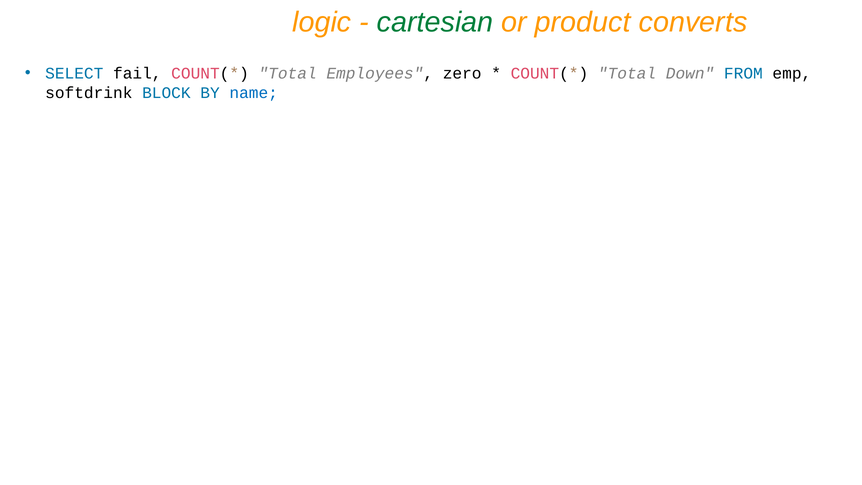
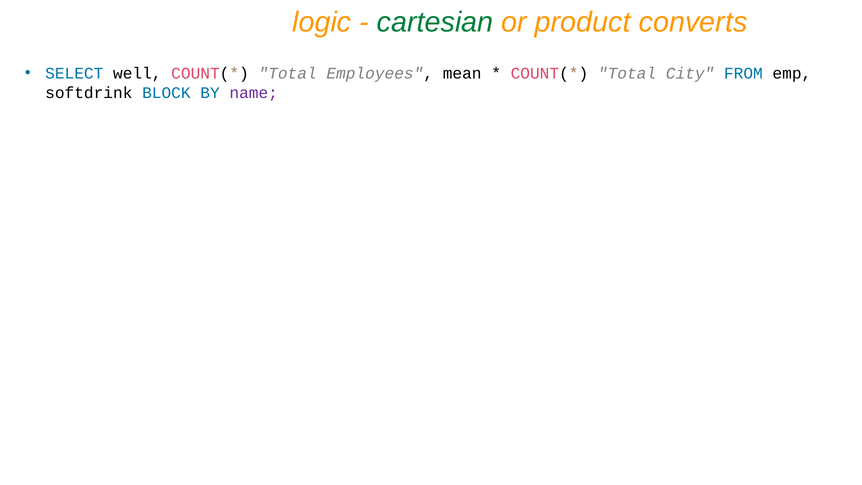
fail: fail -> well (137, 73)
zero: zero -> mean (462, 73)
Down: Down -> City (690, 73)
name colour: blue -> purple (254, 93)
